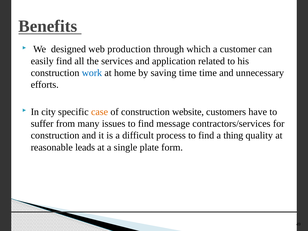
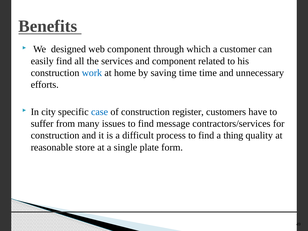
web production: production -> component (129, 49)
and application: application -> component (174, 61)
case colour: orange -> blue (100, 112)
website: website -> register (188, 112)
leads: leads -> store (85, 147)
